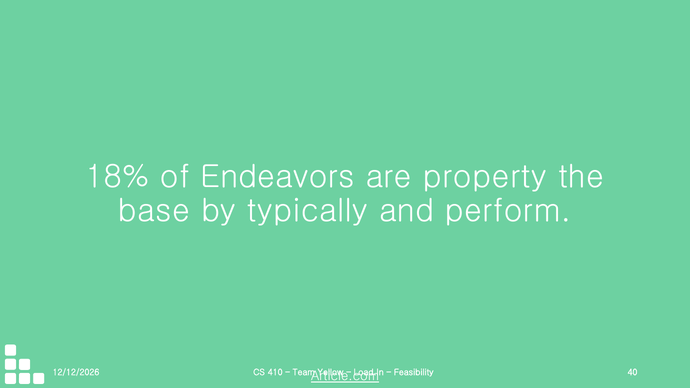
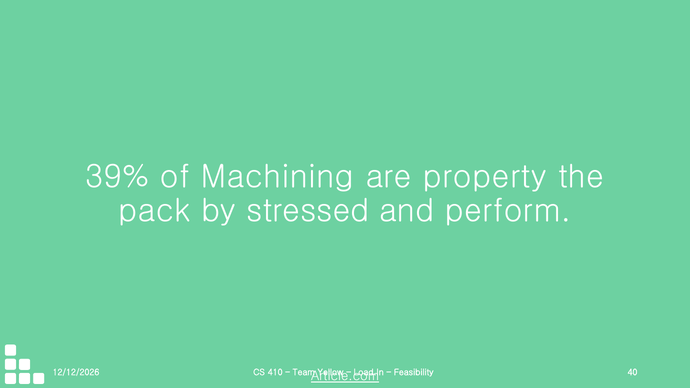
18%: 18% -> 39% (117, 177)
Endeavors: Endeavors -> Machining (278, 177)
base: base -> pack (154, 211)
typically: typically -> stressed (308, 211)
